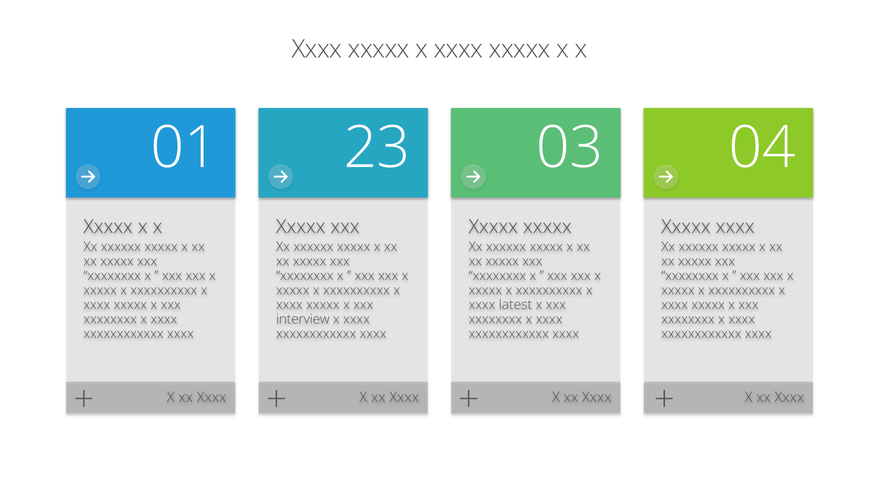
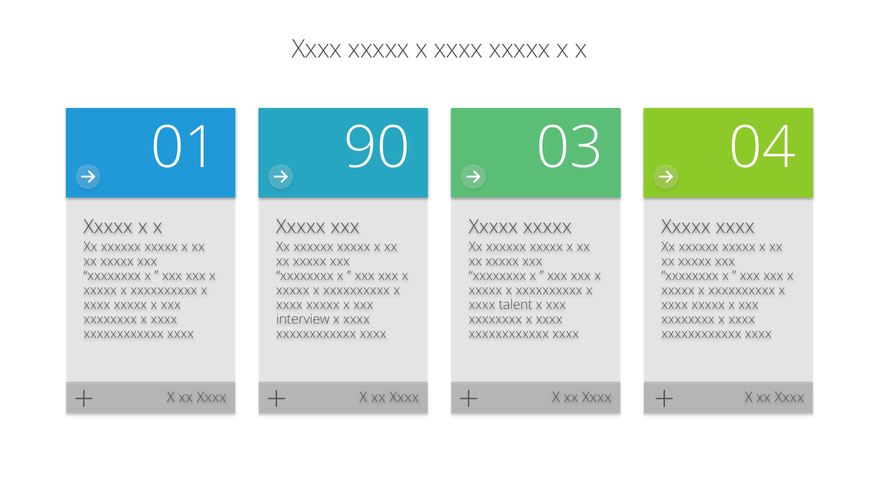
23: 23 -> 90 (377, 148)
latest: latest -> talent (516, 305)
